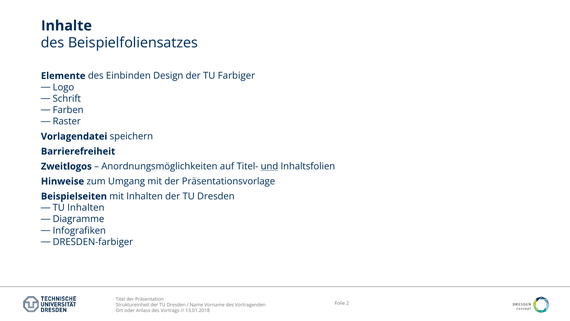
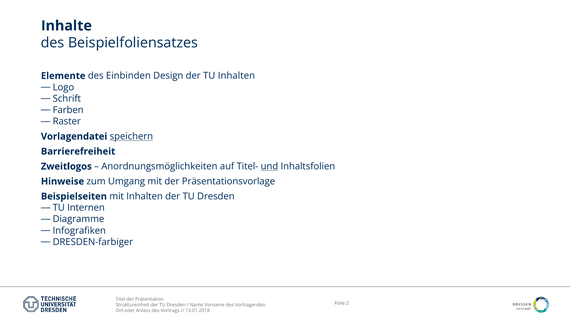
TU Farbiger: Farbiger -> Inhalten (236, 76)
speichern underline: none -> present (131, 136)
TU Inhalten: Inhalten -> Internen (86, 208)
